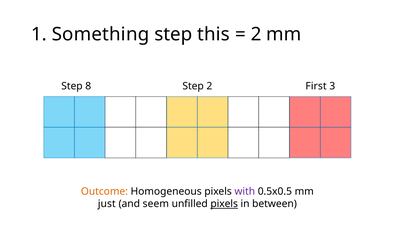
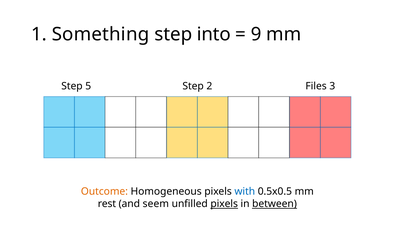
this: this -> into (214, 34)
2: 2 -> 9 (256, 34)
8: 8 -> 5 (88, 86)
First: First -> Files (316, 86)
with colour: purple -> blue (245, 192)
just: just -> rest (107, 204)
between underline: none -> present (274, 204)
